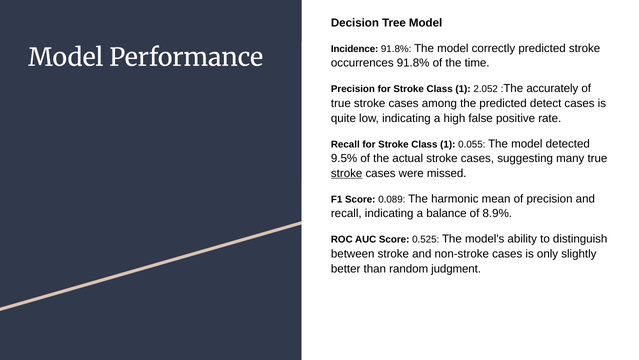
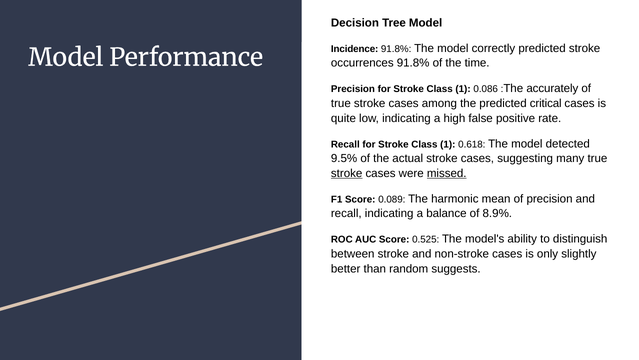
2.052: 2.052 -> 0.086 (486, 89)
detect: detect -> critical (546, 103)
0.055: 0.055 -> 0.618 (472, 144)
missed underline: none -> present (447, 173)
judgment: judgment -> suggests (456, 268)
